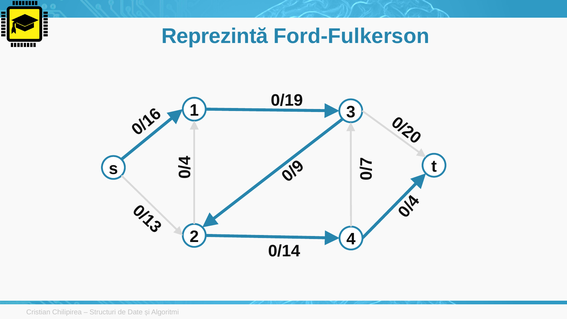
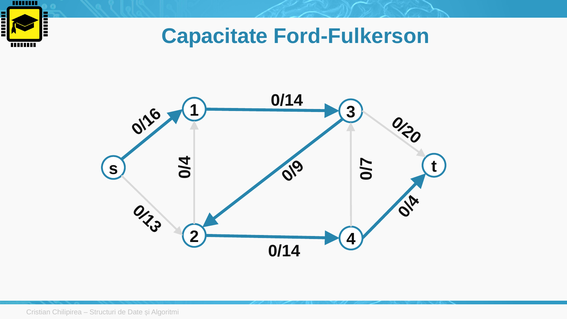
Reprezintă: Reprezintă -> Capacitate (215, 36)
0/19: 0/19 -> 0/14 (287, 100)
